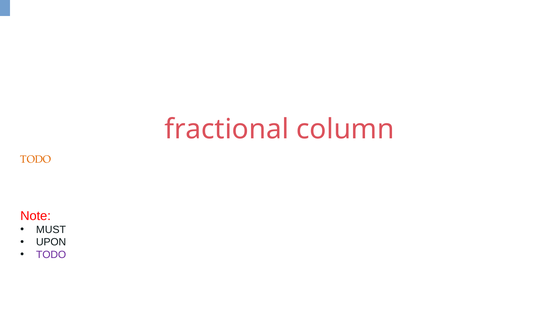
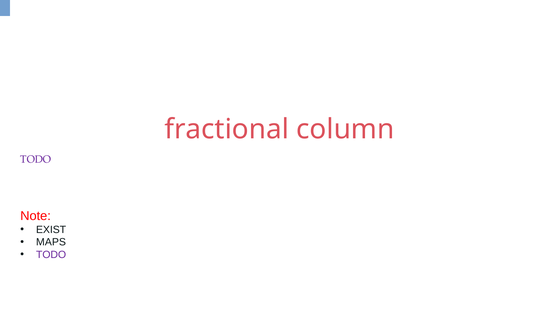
TODO colour: orange -> purple (36, 160)
MUST: MUST -> EXIST (51, 230)
UPON: UPON -> MAPS (51, 243)
